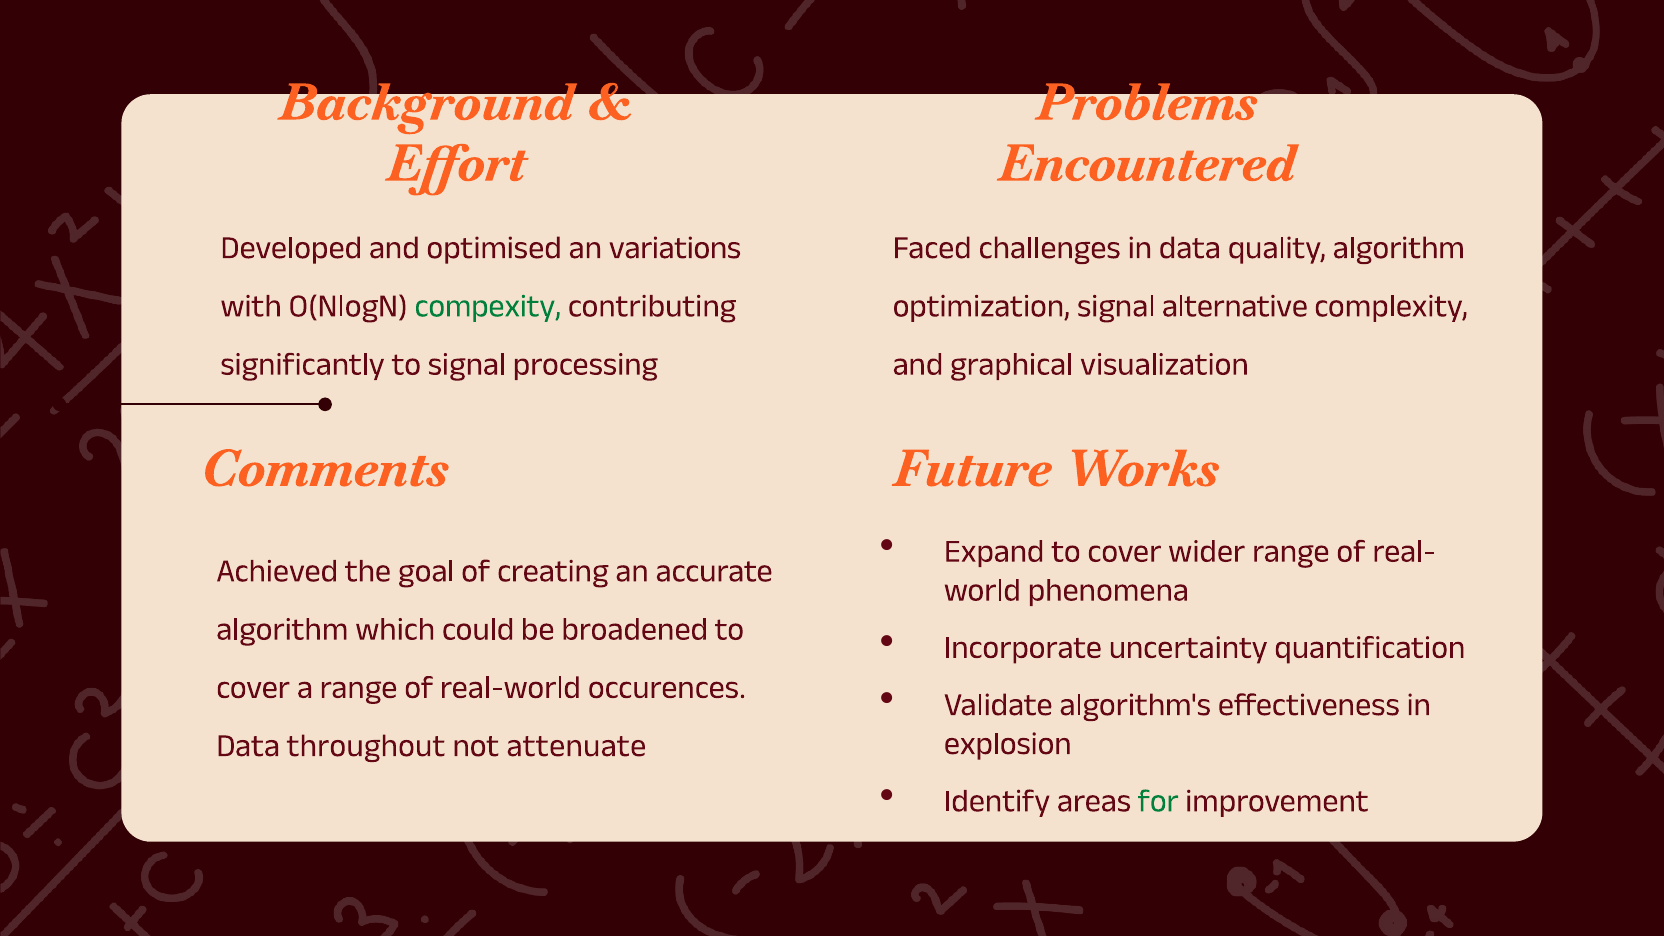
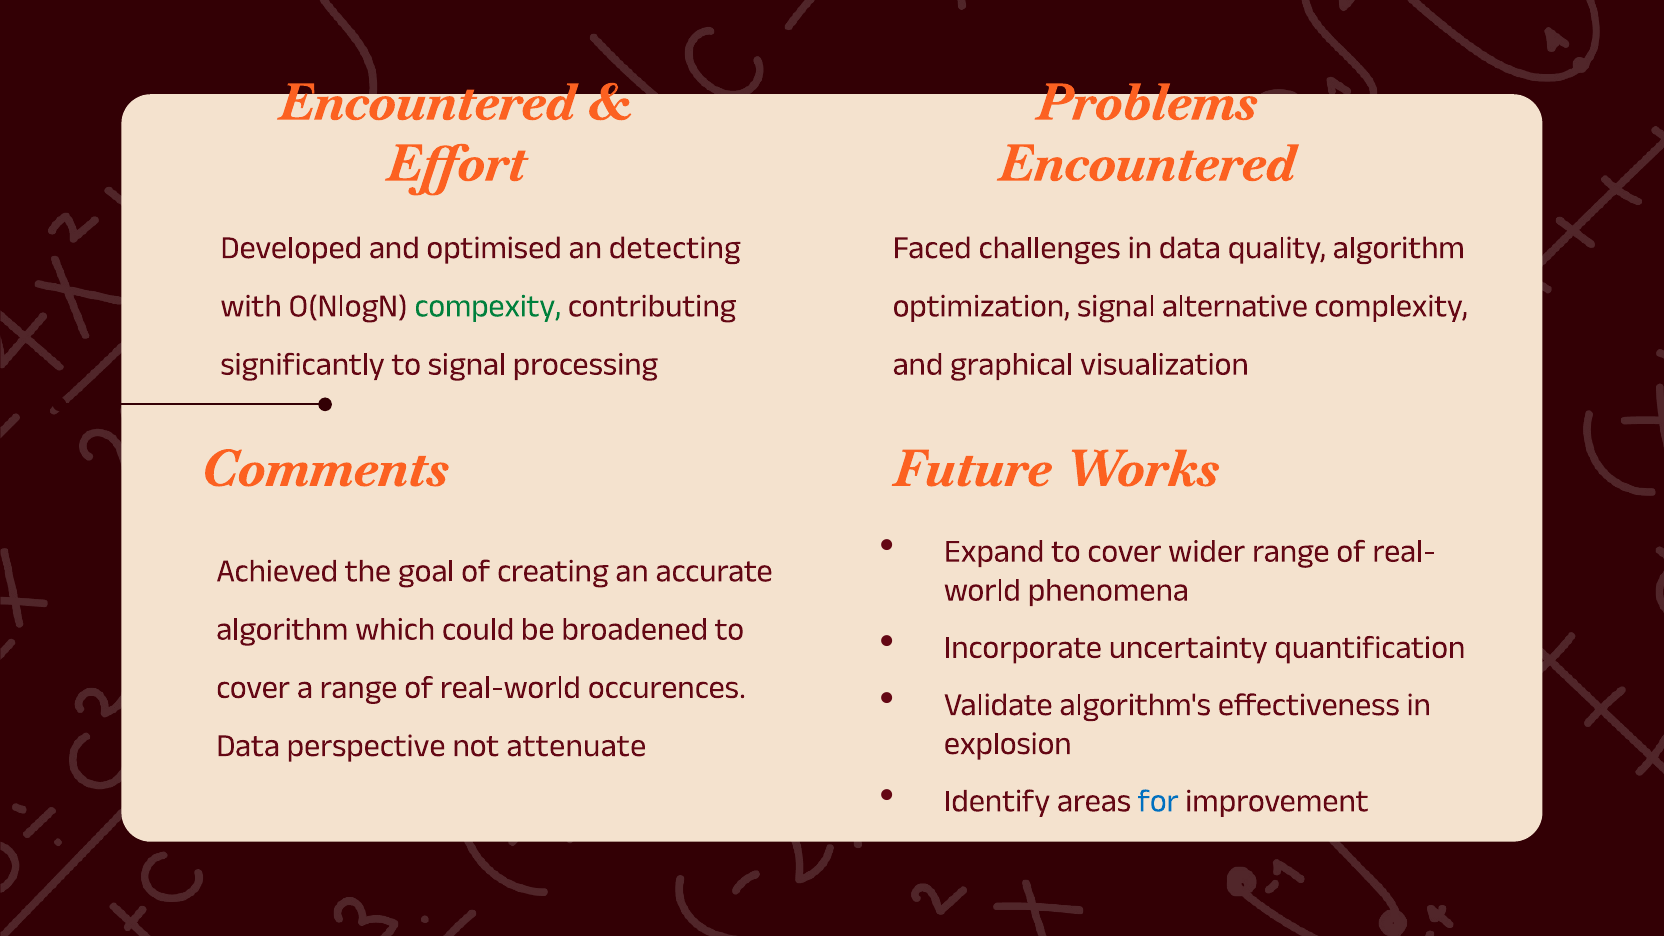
Background: Background -> Encountered (427, 103)
variations: variations -> detecting (675, 248)
throughout: throughout -> perspective (366, 745)
for colour: green -> blue (1158, 801)
